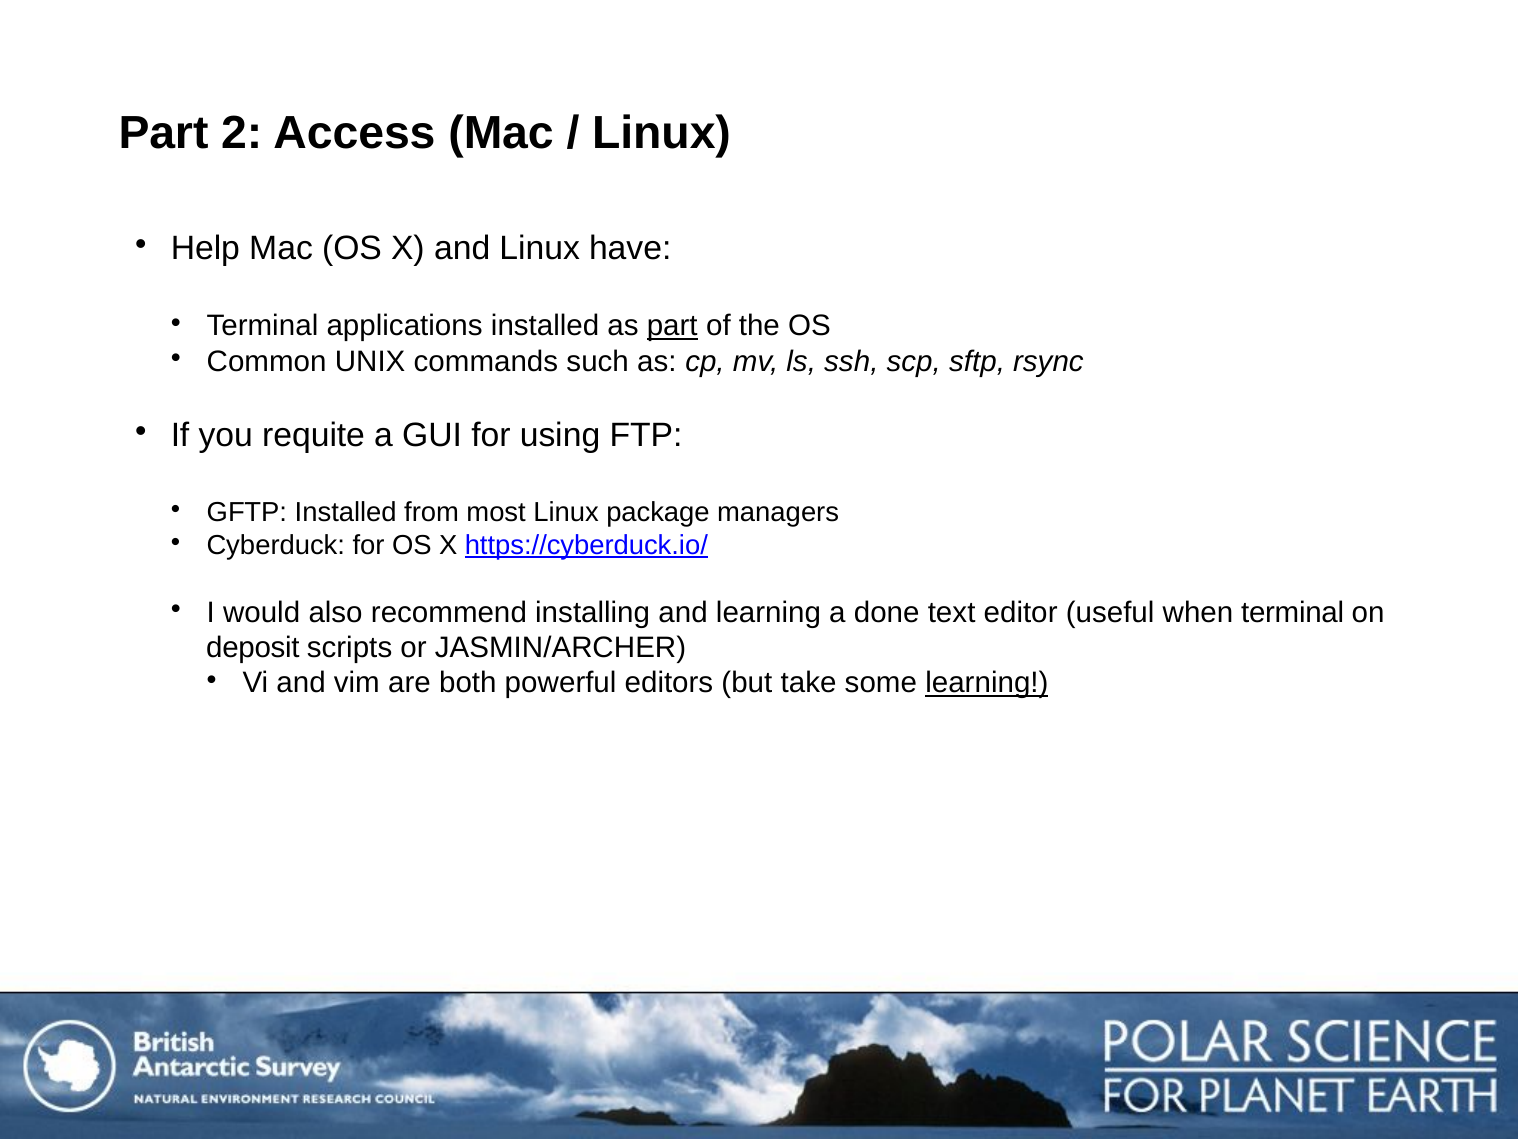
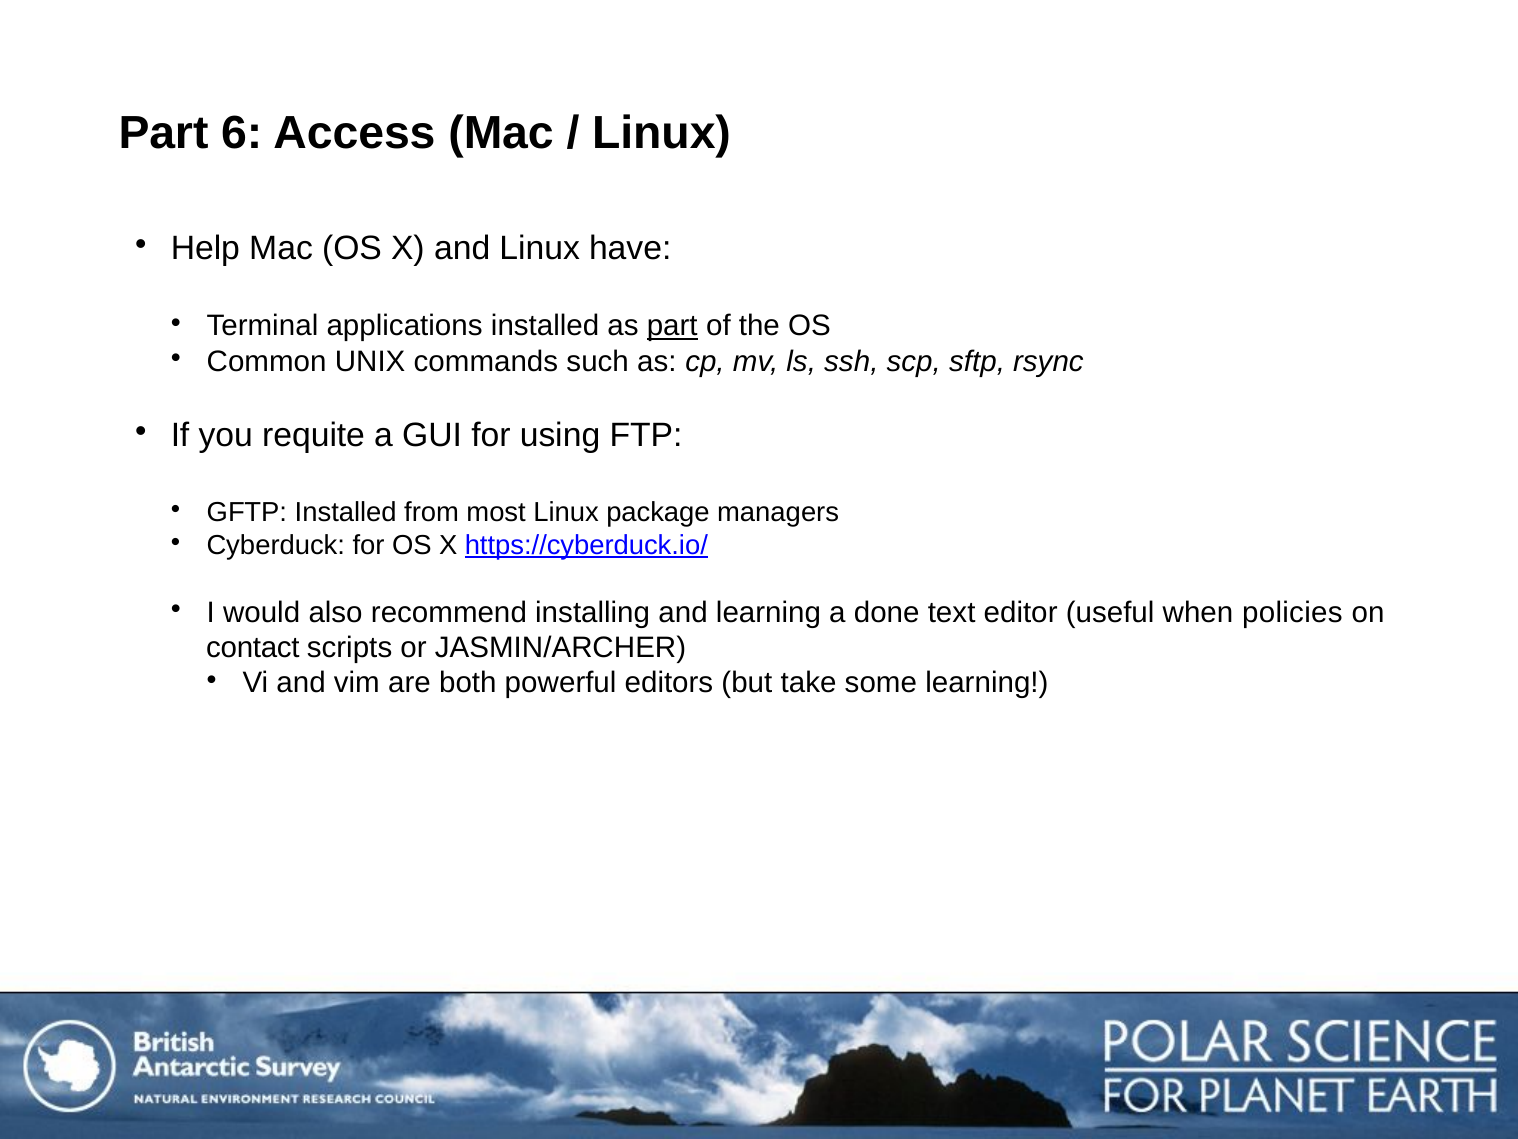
2: 2 -> 6 (242, 134)
when terminal: terminal -> policies (1292, 612)
deposit: deposit -> contact (253, 647)
learning underline: present -> none (987, 683)
